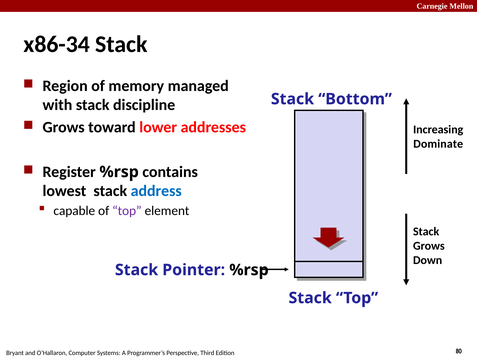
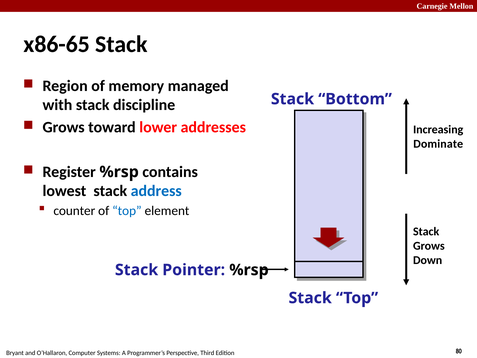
x86-34: x86-34 -> x86-65 (57, 44)
capable: capable -> counter (74, 211)
top colour: purple -> blue (127, 211)
